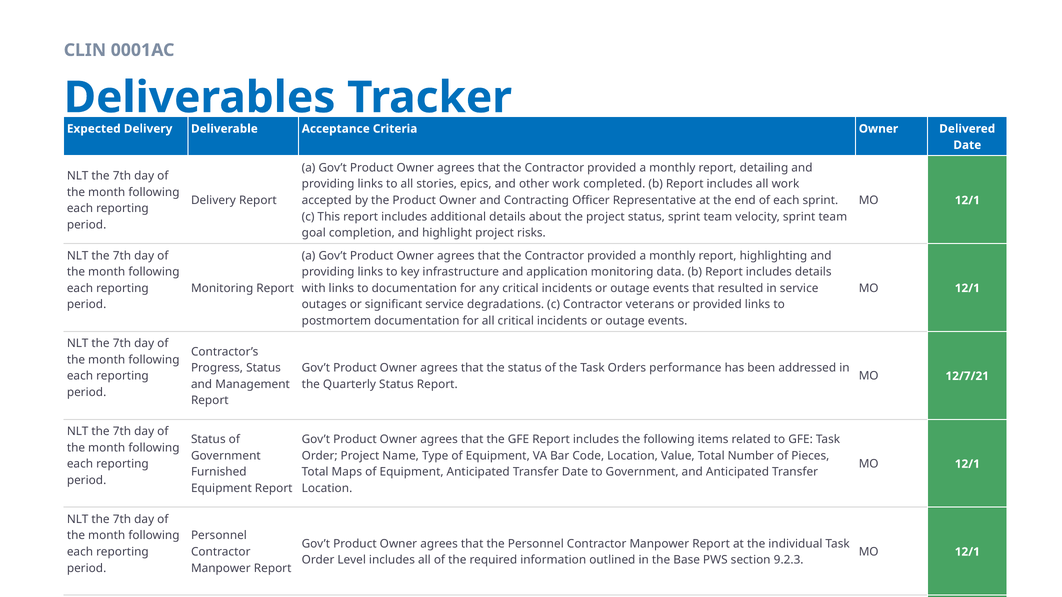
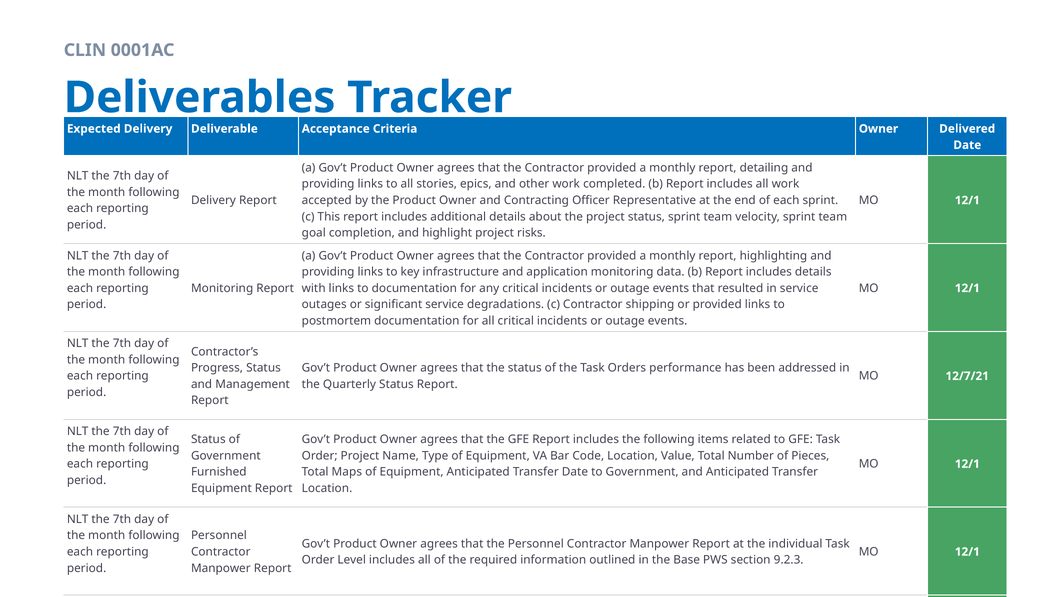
veterans: veterans -> shipping (650, 305)
